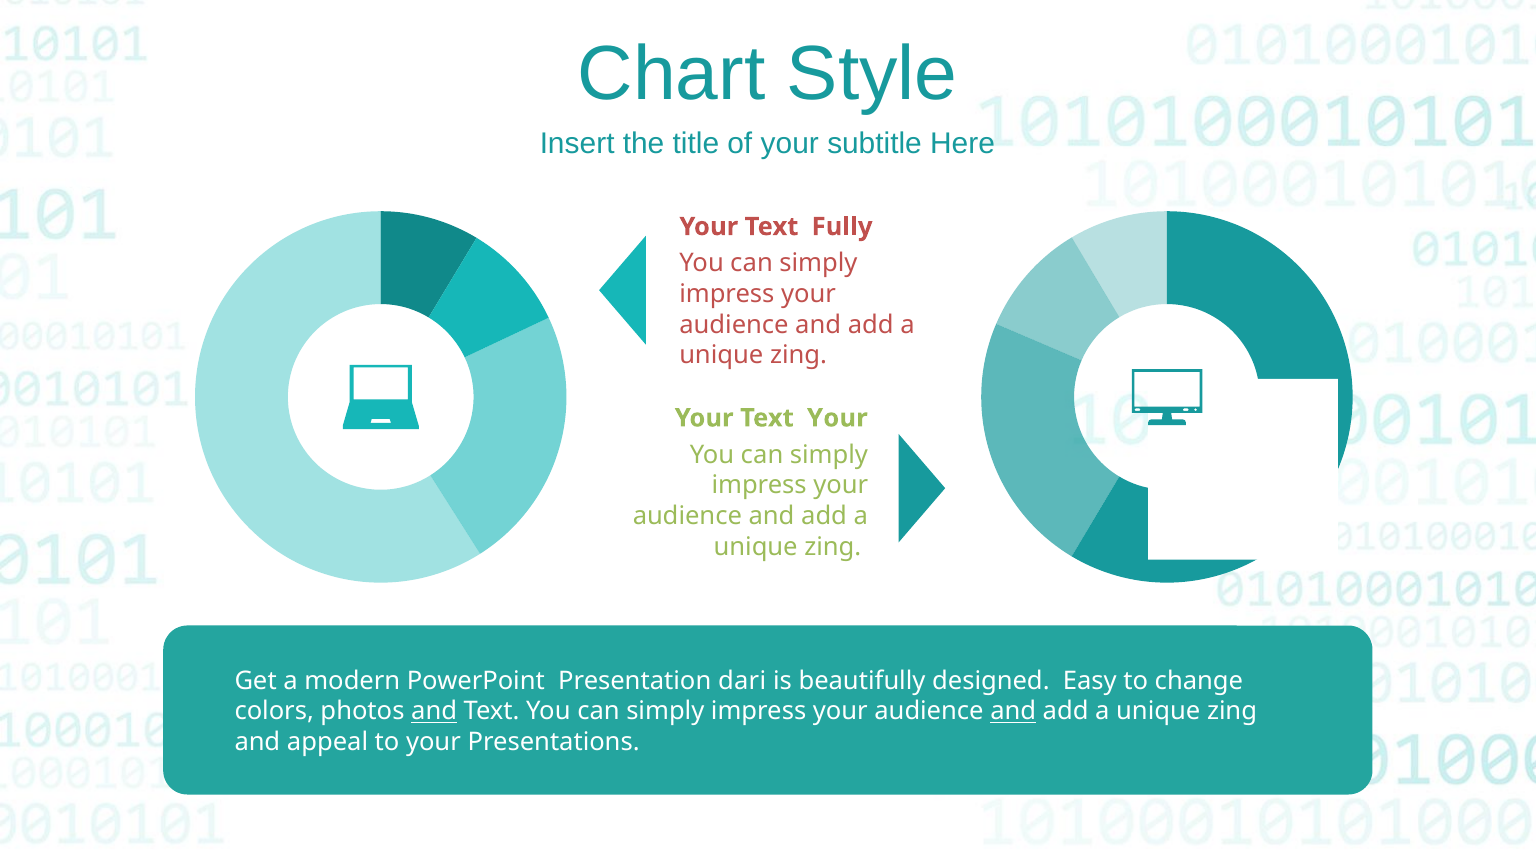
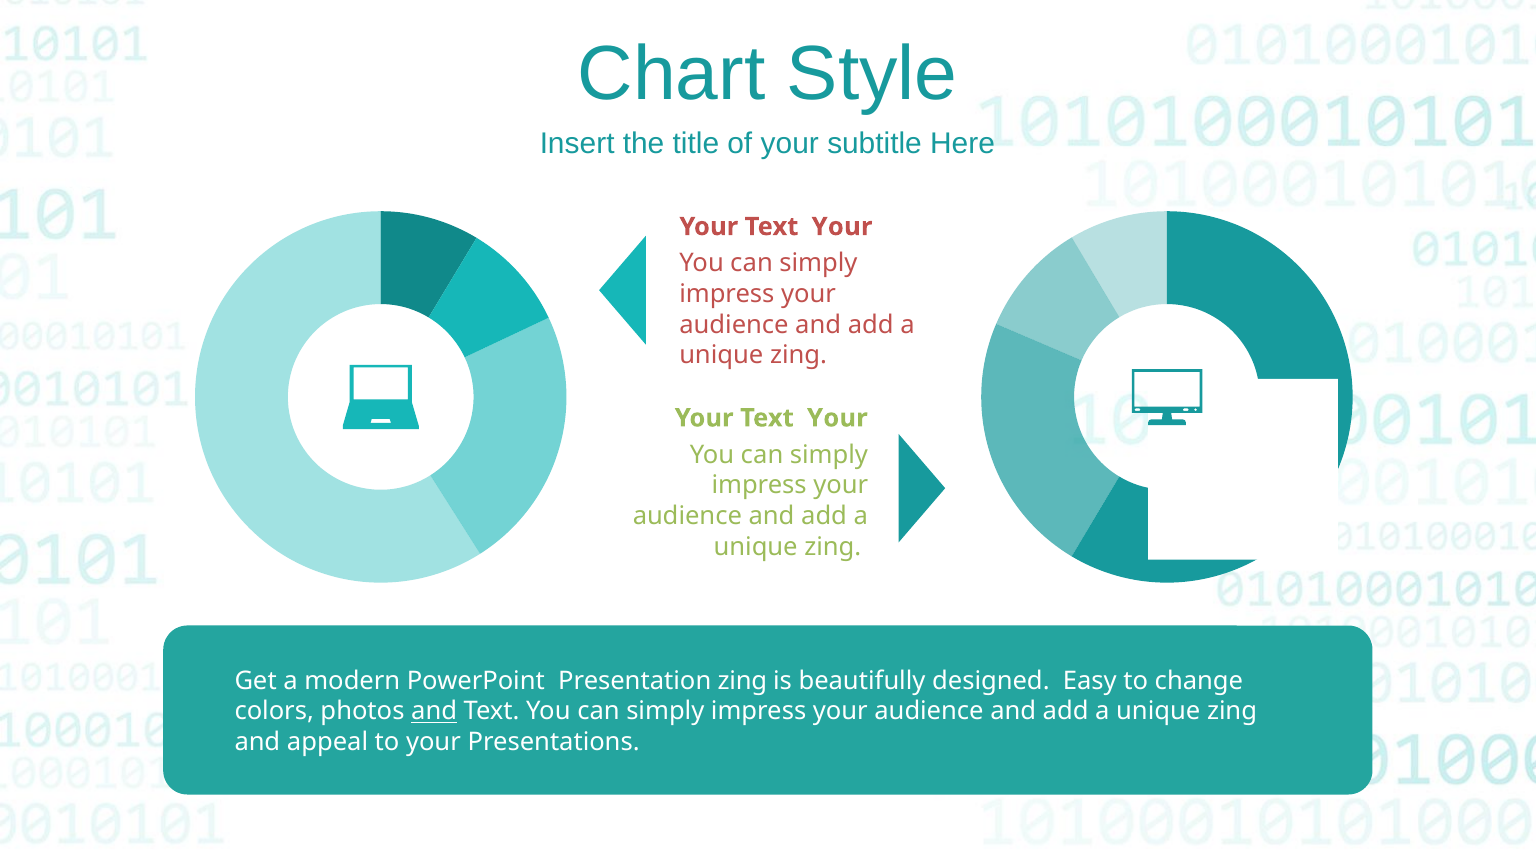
Fully: Fully -> Your (842, 227)
Presentation dari: dari -> zing (742, 681)
and underline: present -> none (1013, 711)
